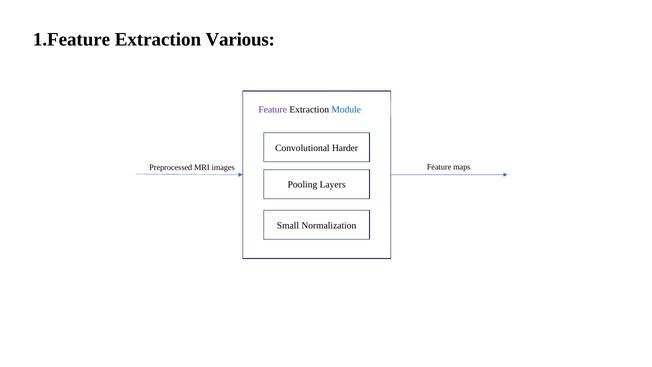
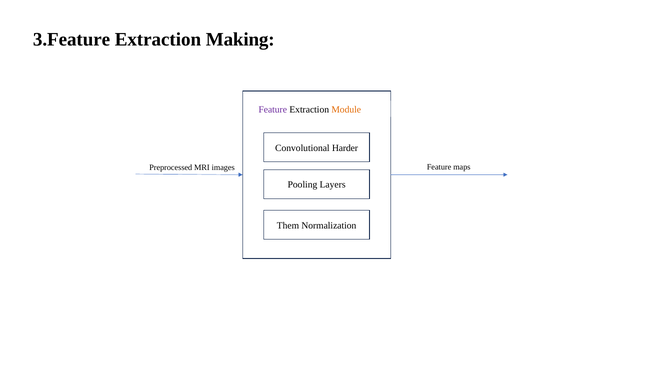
1.Feature: 1.Feature -> 3.Feature (72, 40)
Various: Various -> Making (240, 40)
Module colour: blue -> orange (346, 109)
Small: Small -> Them (288, 225)
